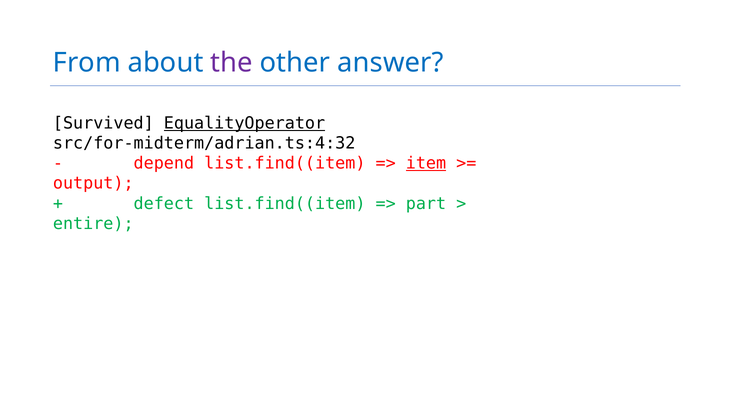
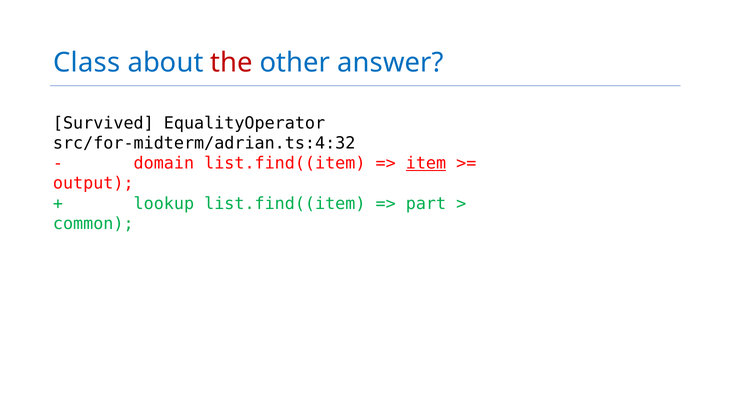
From: From -> Class (87, 63)
the colour: purple -> red (232, 63)
EqualityOperator underline: present -> none (244, 123)
depend: depend -> domain (164, 163)
defect: defect -> lookup (164, 204)
entire: entire -> common (93, 224)
